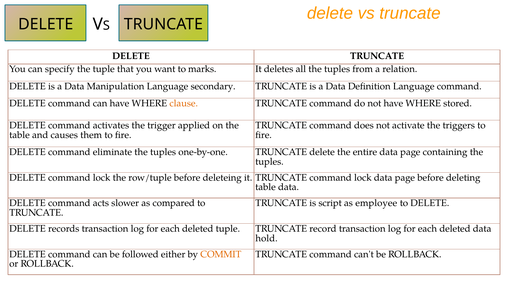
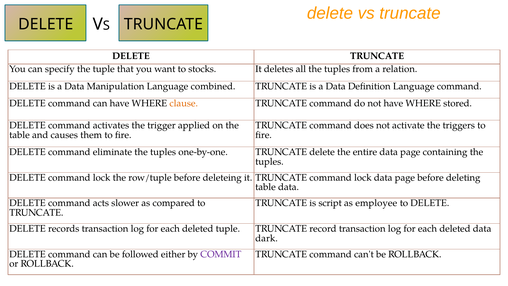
marks: marks -> stocks (202, 69)
secondary: secondary -> combined (213, 86)
hold: hold -> dark (267, 238)
COMMIT colour: orange -> purple (221, 254)
